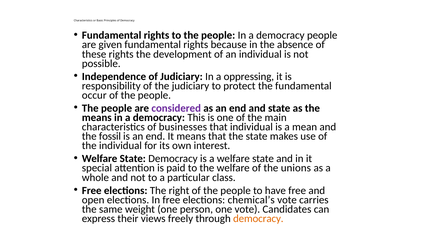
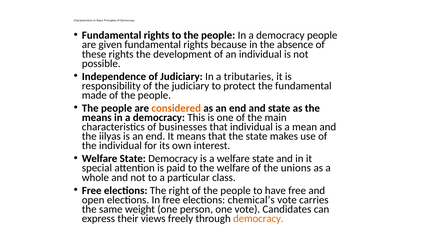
oppressing: oppressing -> tributaries (249, 77)
occur: occur -> made (94, 95)
considered colour: purple -> orange (176, 108)
fossil: fossil -> iilyas (110, 136)
